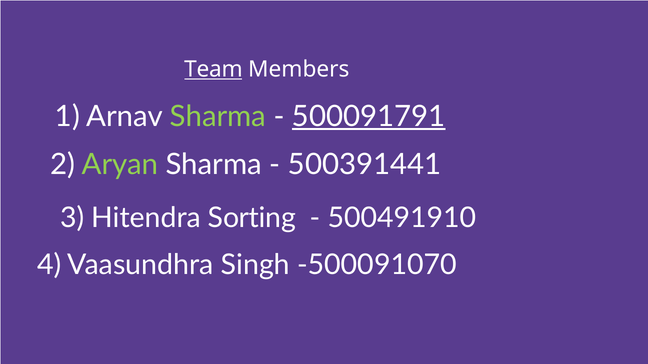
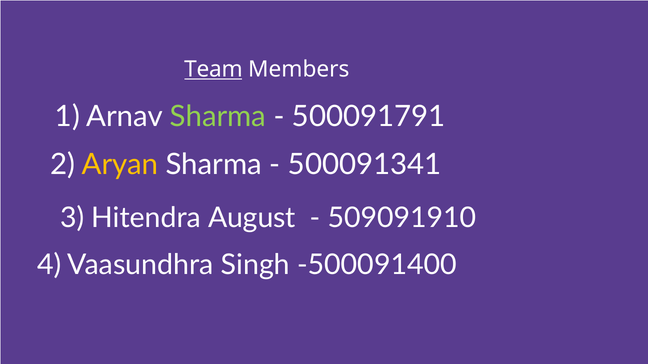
500091791 underline: present -> none (369, 117)
Aryan colour: light green -> yellow (120, 165)
500391441: 500391441 -> 500091341 (365, 165)
Sorting: Sorting -> August (252, 218)
500491910: 500491910 -> 509091910 (402, 218)
-500091070: -500091070 -> -500091400 (377, 265)
